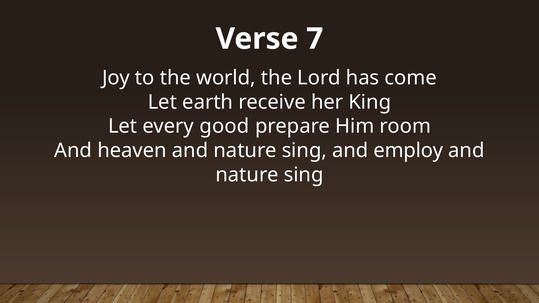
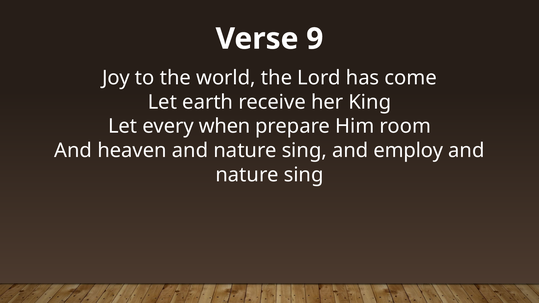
7: 7 -> 9 (315, 39)
good: good -> when (225, 126)
